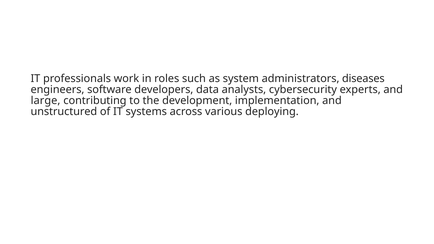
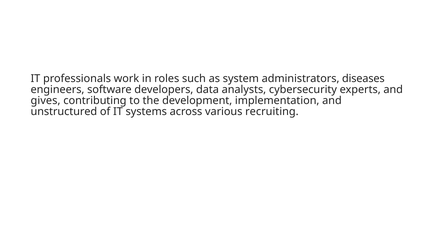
large: large -> gives (46, 101)
deploying: deploying -> recruiting (272, 112)
